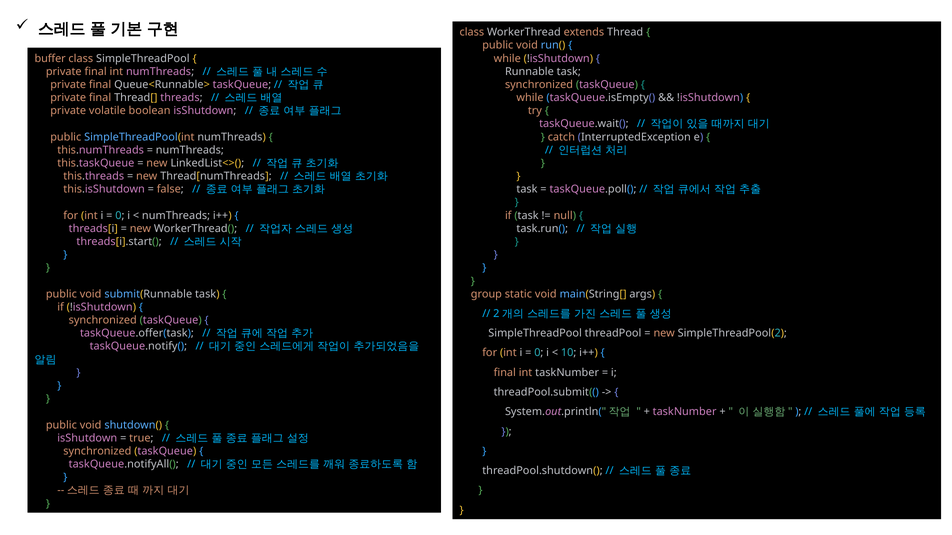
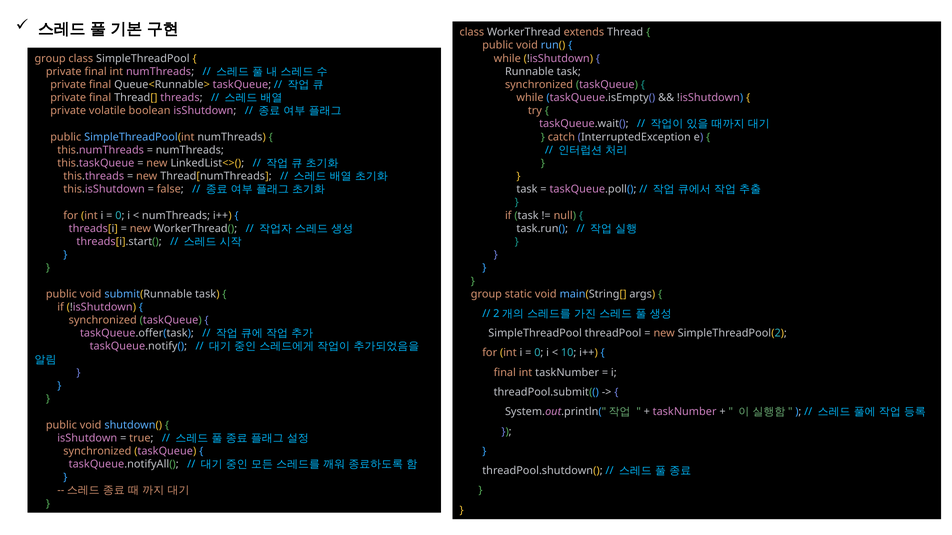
buffer: buffer -> group (50, 59)
